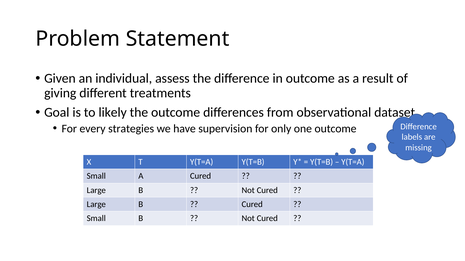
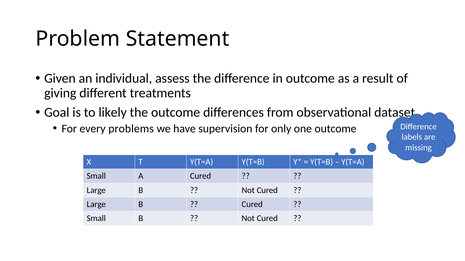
strategies: strategies -> problems (131, 129)
